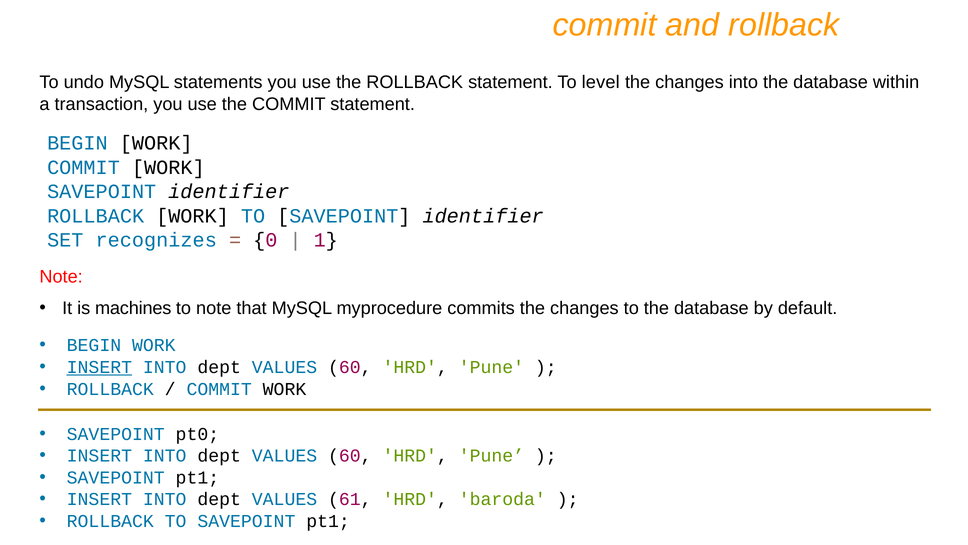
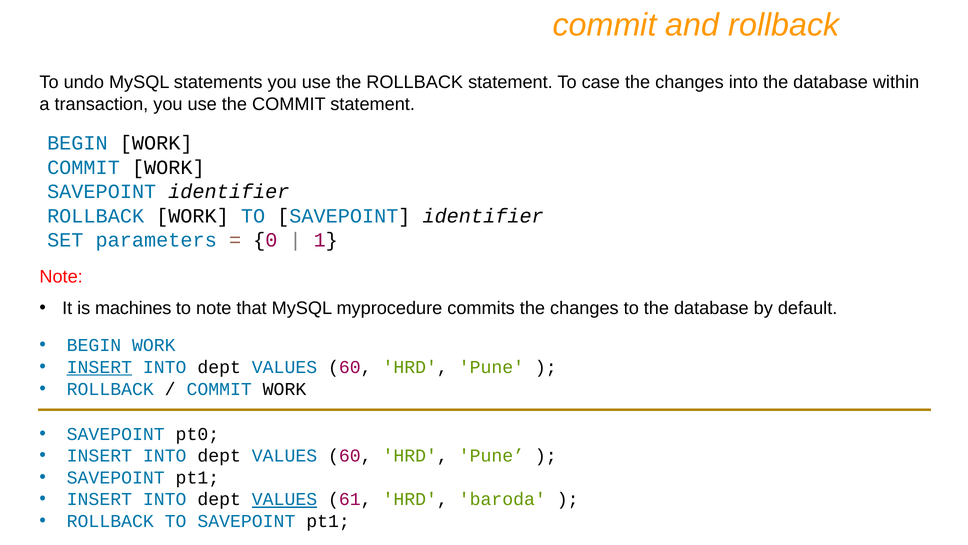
level: level -> case (601, 82)
recognizes: recognizes -> parameters (156, 240)
VALUES underline: none -> present (285, 499)
